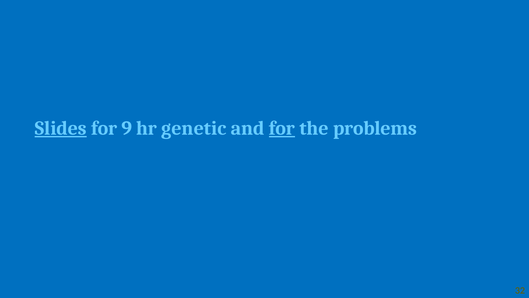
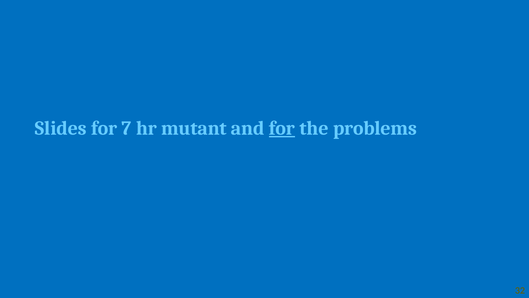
Slides underline: present -> none (61, 128)
9: 9 -> 7 (127, 128)
genetic: genetic -> mutant (194, 128)
